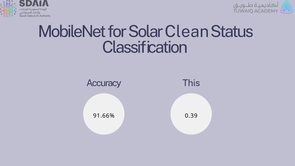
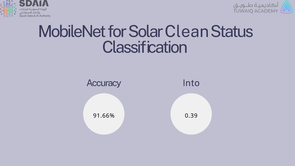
This: This -> Into (191, 83)
